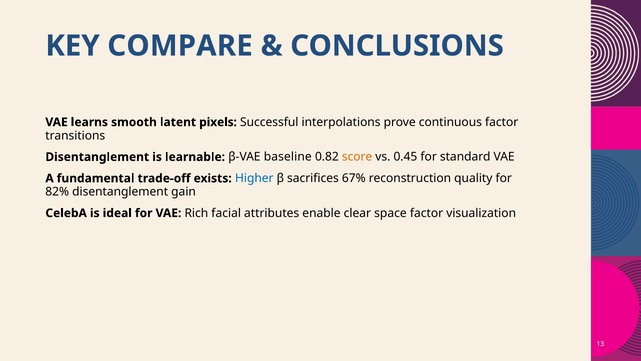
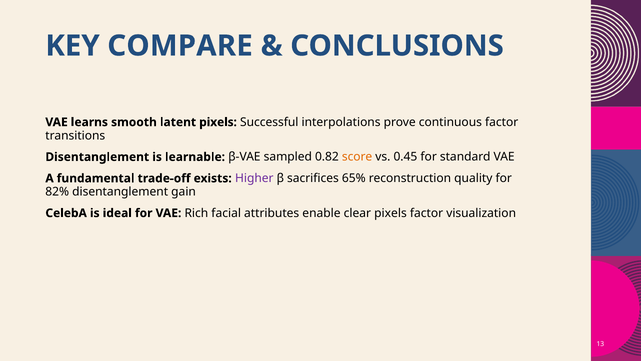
baseline: baseline -> sampled (288, 157)
Higher colour: blue -> purple (254, 178)
67%: 67% -> 65% (354, 178)
clear space: space -> pixels (390, 213)
